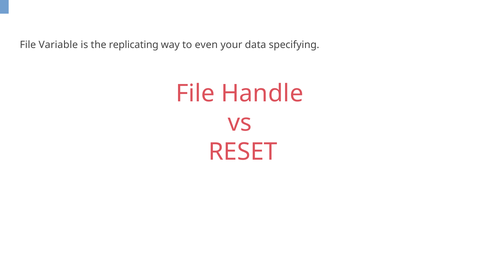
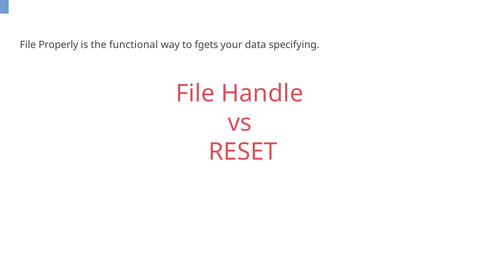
Variable: Variable -> Properly (58, 45)
replicating: replicating -> functional (134, 45)
even: even -> fgets (206, 45)
